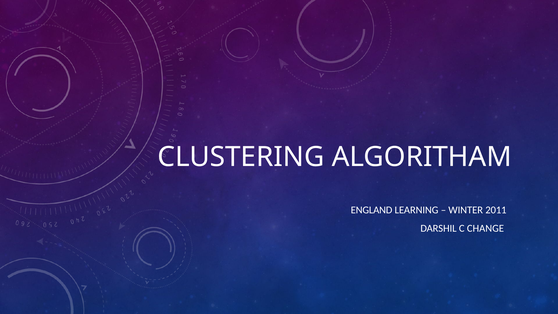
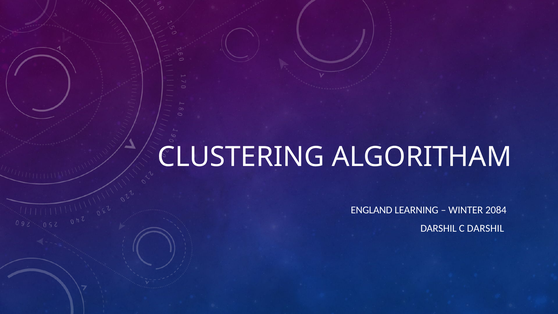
2011: 2011 -> 2084 (496, 210)
C CHANGE: CHANGE -> DARSHIL (485, 228)
